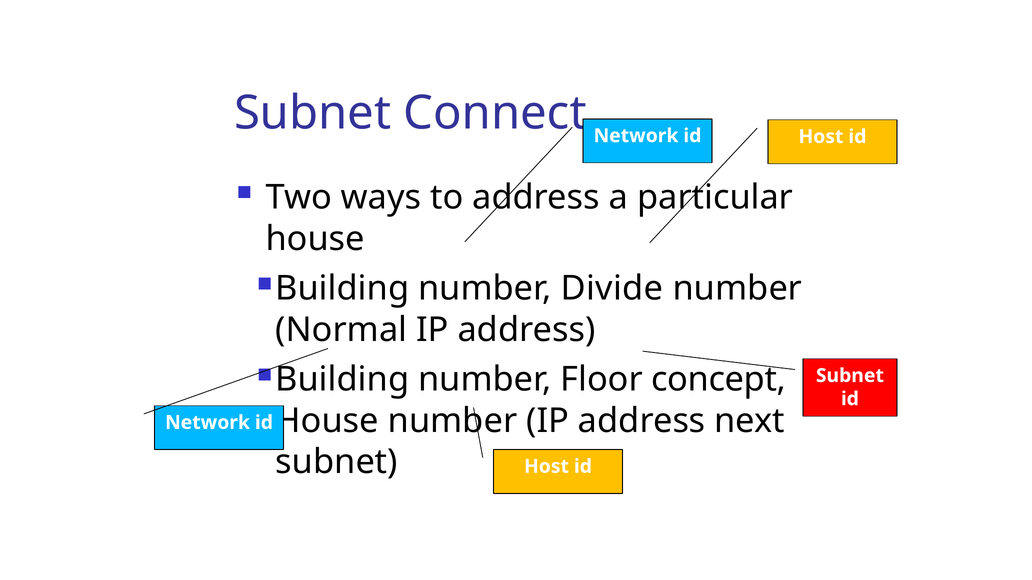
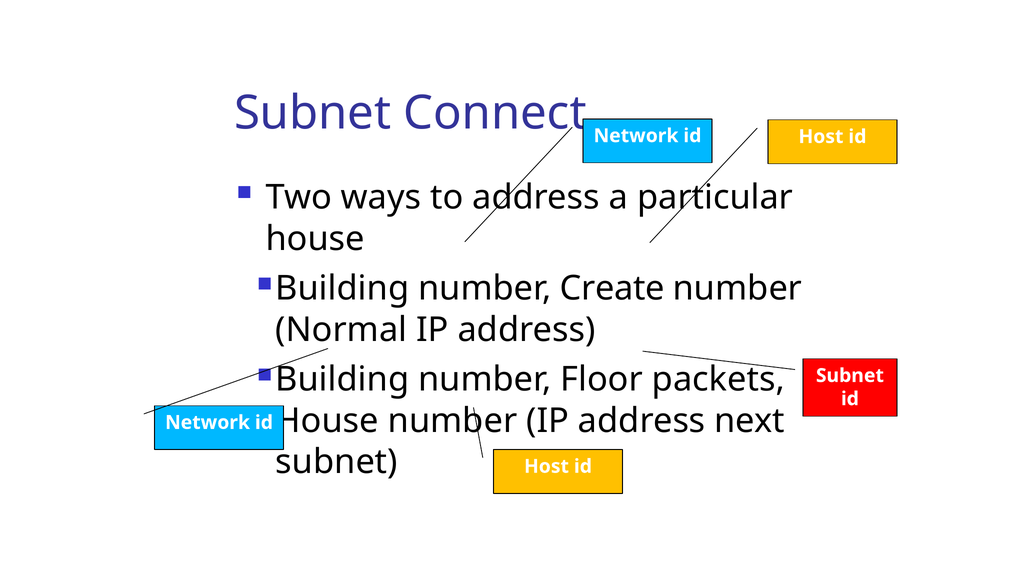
Divide: Divide -> Create (612, 289)
concept: concept -> packets (718, 380)
